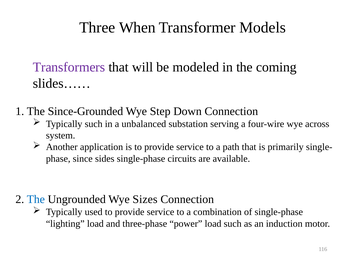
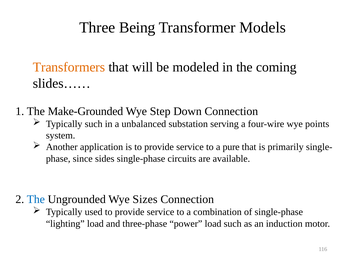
When: When -> Being (137, 28)
Transformers colour: purple -> orange (69, 67)
Since-Grounded: Since-Grounded -> Make-Grounded (85, 111)
across: across -> points (317, 124)
path: path -> pure (231, 147)
